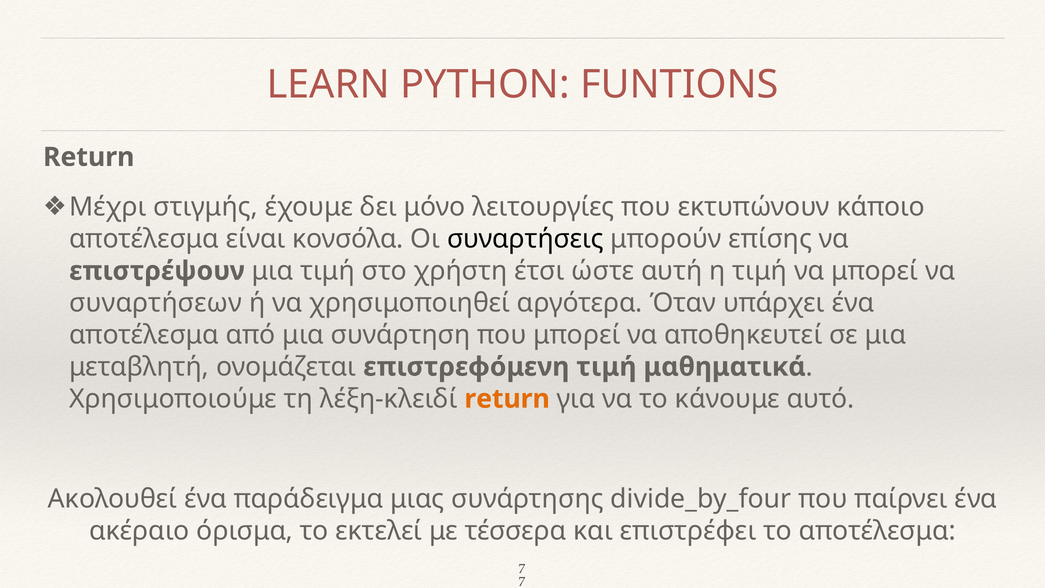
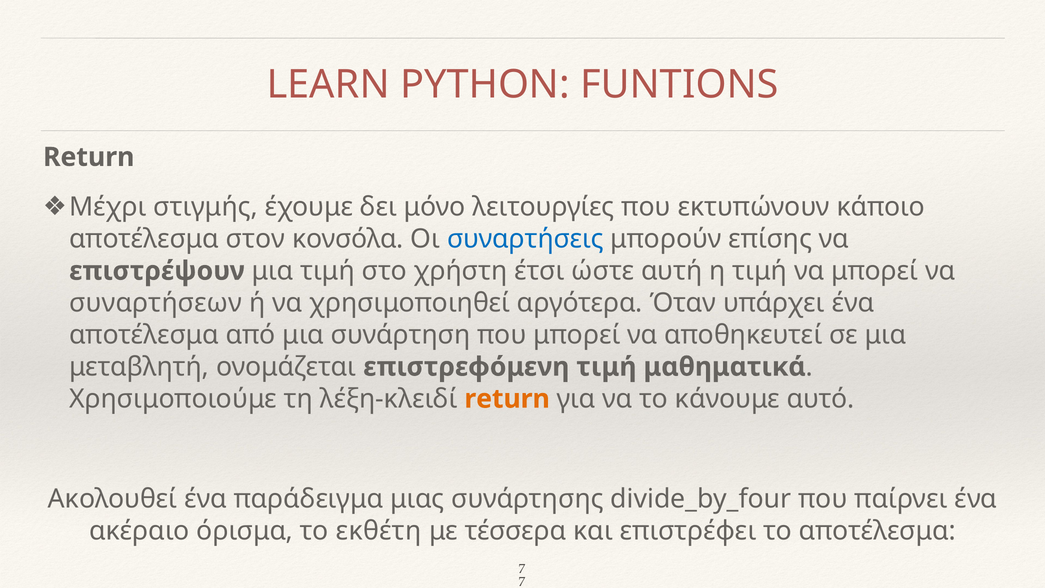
είναι: είναι -> στον (256, 239)
συναρτήσεις colour: black -> blue (525, 239)
εκτελεί: εκτελεί -> εκθέτη (379, 531)
